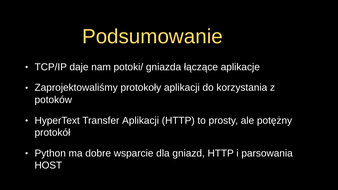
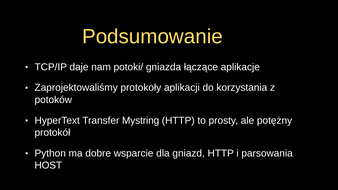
Transfer Aplikacji: Aplikacji -> Mystring (141, 121)
